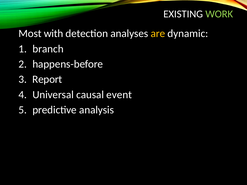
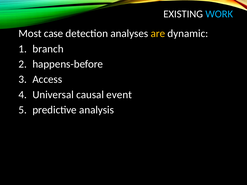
WORK colour: light green -> light blue (219, 14)
with: with -> case (54, 34)
Report: Report -> Access (47, 79)
